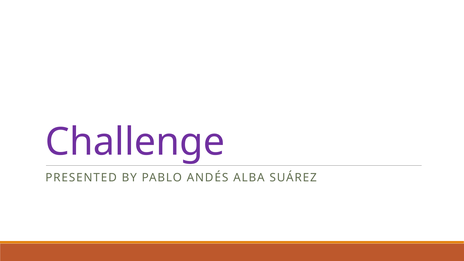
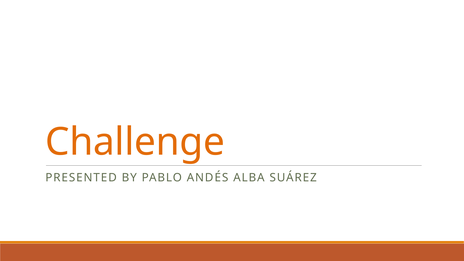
Challenge colour: purple -> orange (135, 142)
